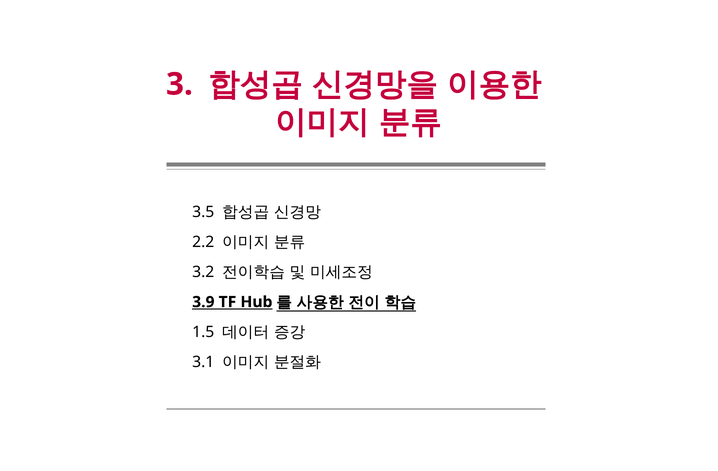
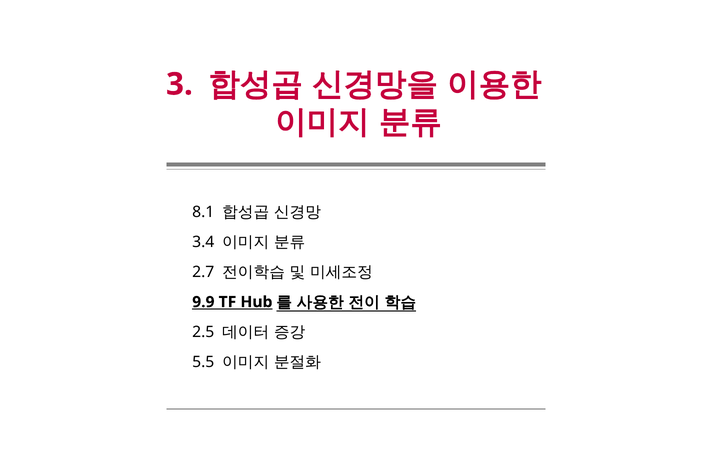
3.5: 3.5 -> 8.1 (203, 212)
2.2: 2.2 -> 3.4 (203, 242)
3.2: 3.2 -> 2.7 (203, 272)
3.9: 3.9 -> 9.9 (203, 302)
1.5: 1.5 -> 2.5 (203, 332)
3.1: 3.1 -> 5.5 (203, 363)
